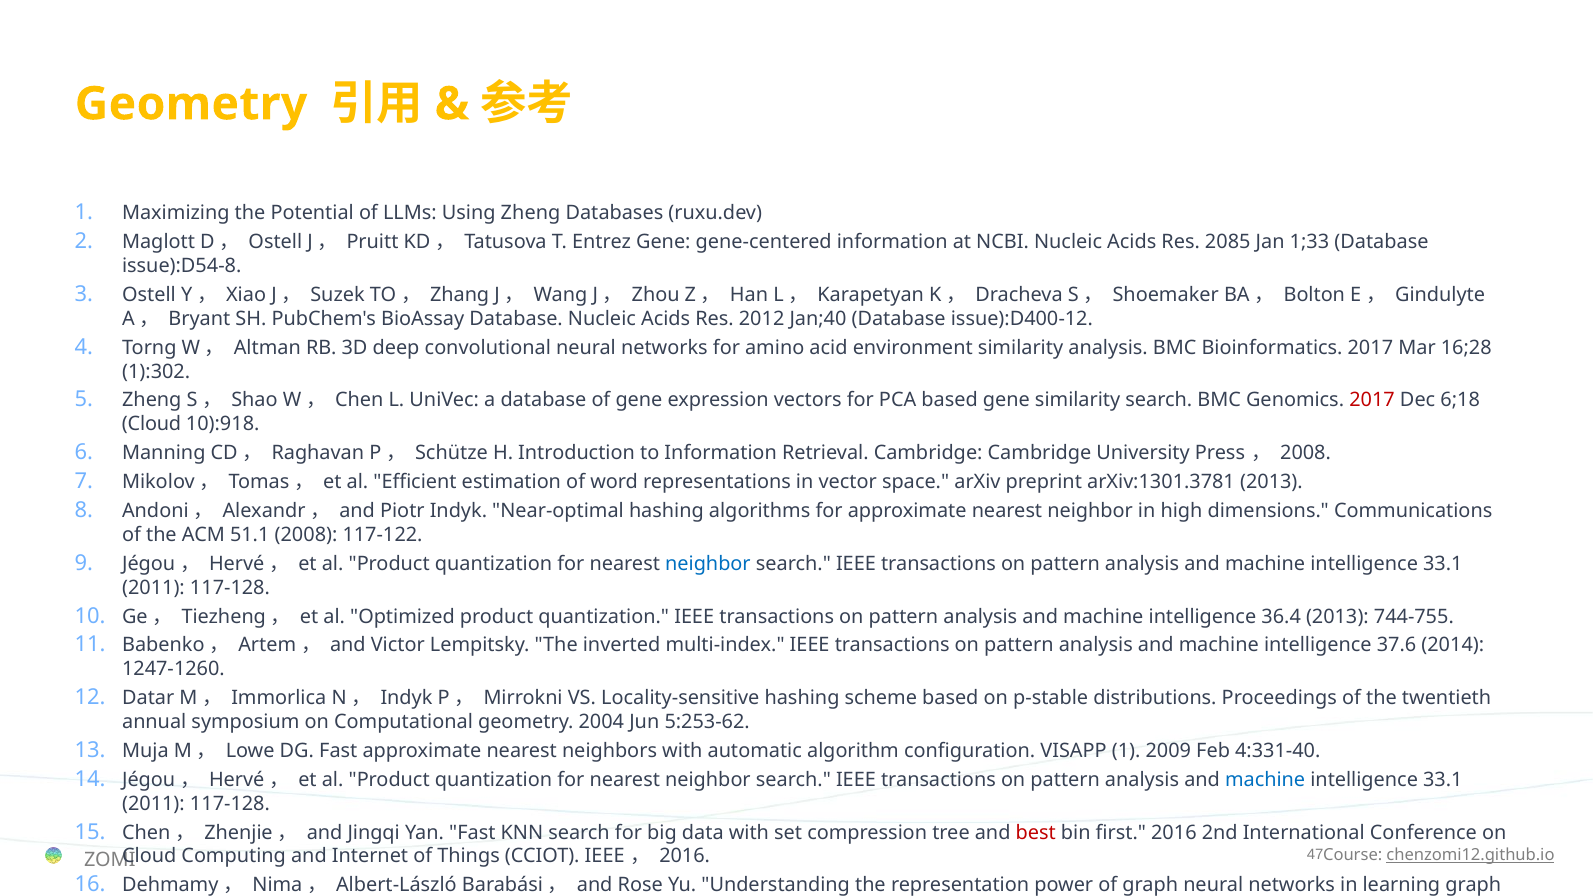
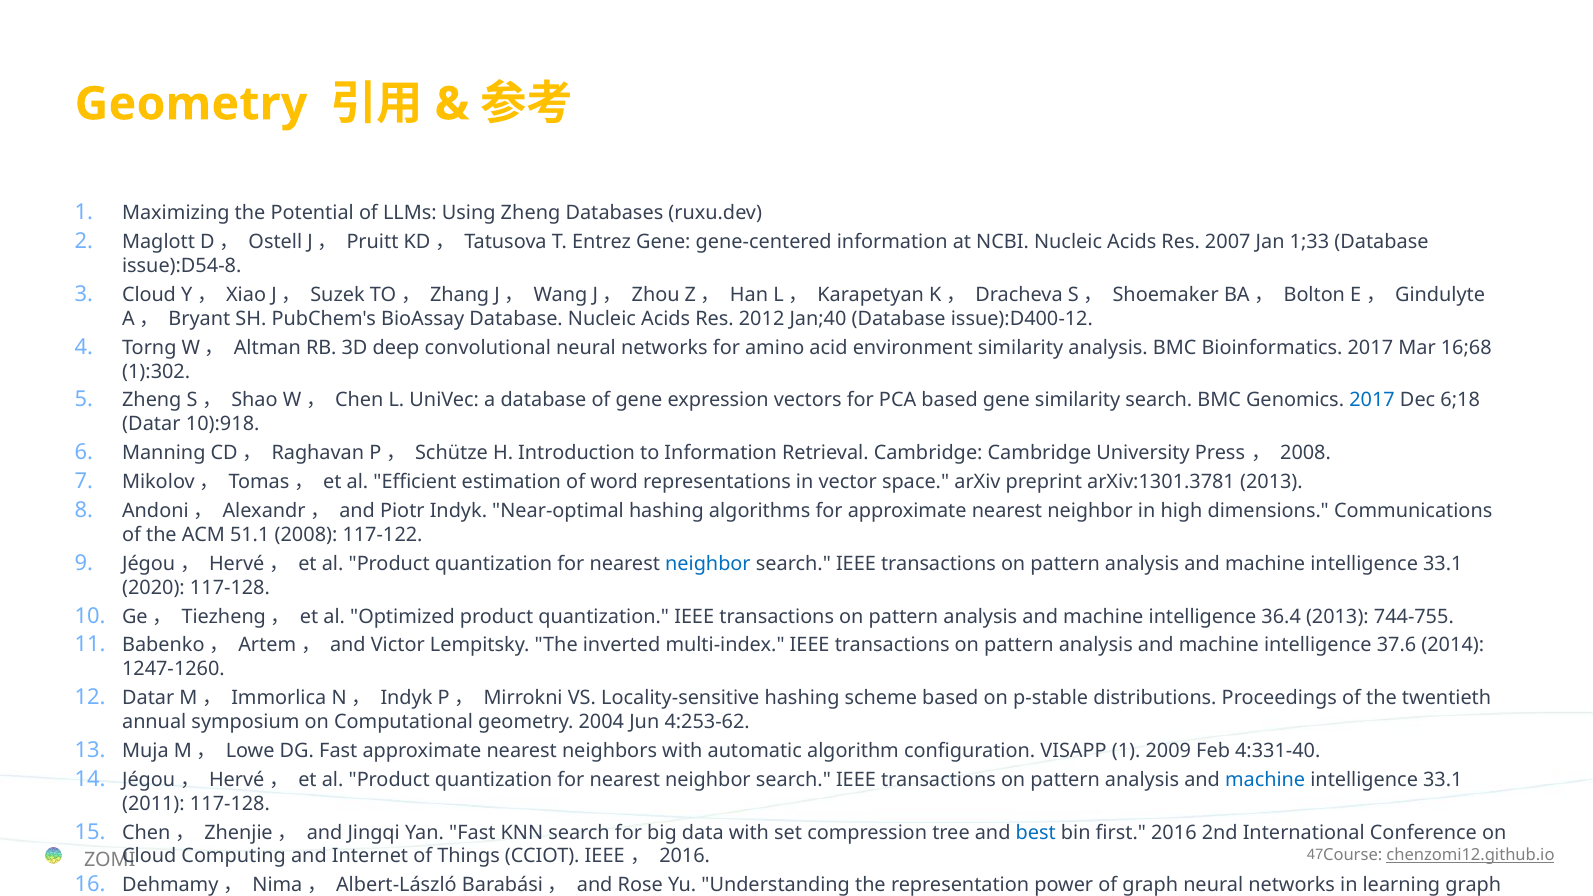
2085: 2085 -> 2007 (1228, 242)
Ostell: Ostell -> Cloud (149, 295)
16;28: 16;28 -> 16;68 (1466, 347)
2017 colour: red -> blue (1372, 400)
Cloud: Cloud -> Datar (151, 424)
2011: 2011 -> 2020 (153, 587)
5:253-62: 5:253-62 -> 4:253-62 (707, 722)
best colour: red -> blue (1036, 832)
